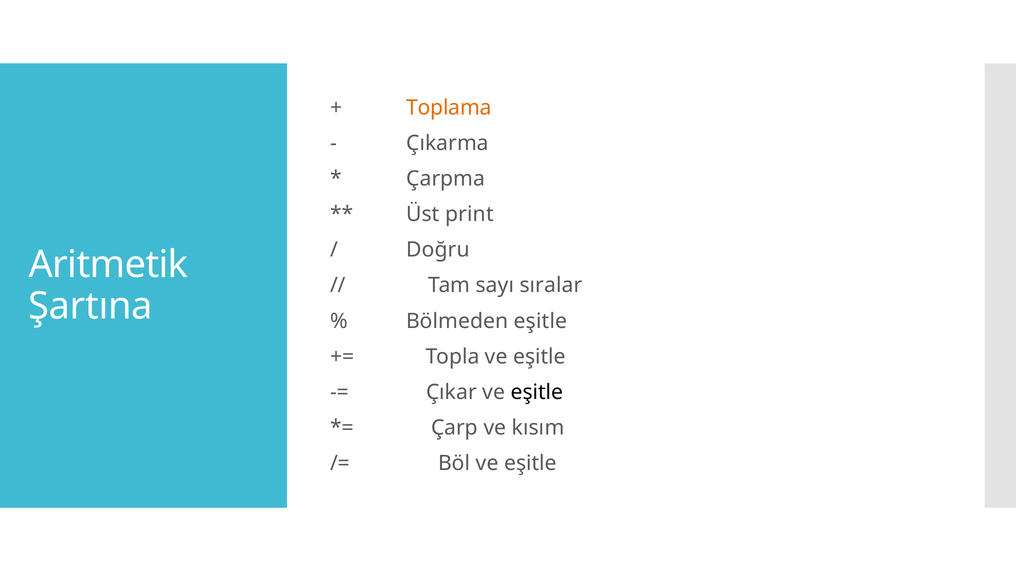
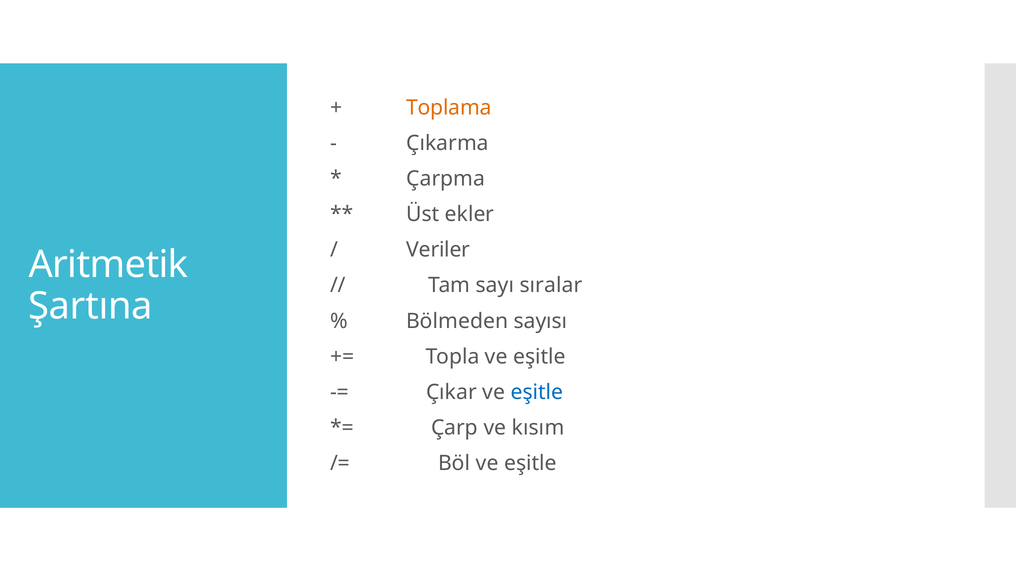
print: print -> ekler (470, 214)
Doğru: Doğru -> Veriler (438, 250)
Bölmeden eşitle: eşitle -> sayısı (541, 321)
eşitle colour: black -> blue (537, 392)
